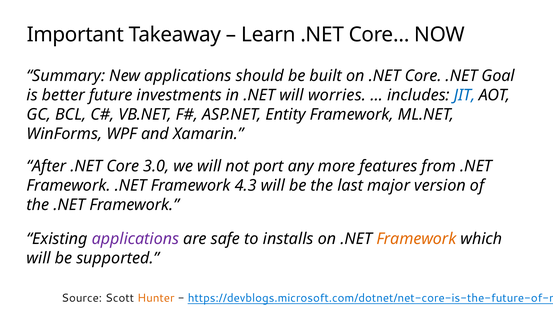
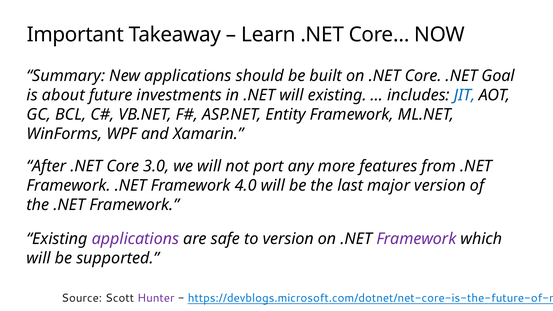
better: better -> about (63, 95)
will worries: worries -> existing (337, 95)
4.3: 4.3 -> 4.0 (246, 186)
to installs: installs -> version (288, 239)
Framework colour: orange -> purple (416, 239)
Hunter colour: orange -> purple (156, 298)
